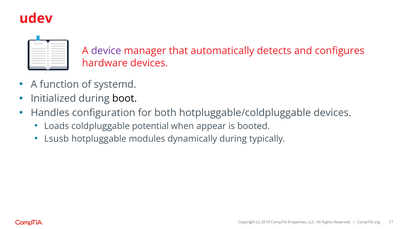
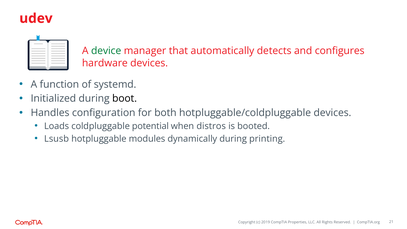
device colour: purple -> green (106, 51)
appear: appear -> distros (211, 126)
typically: typically -> printing (267, 139)
